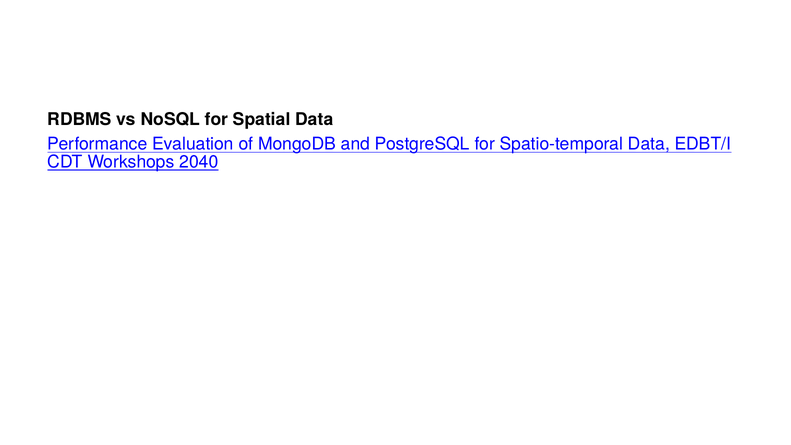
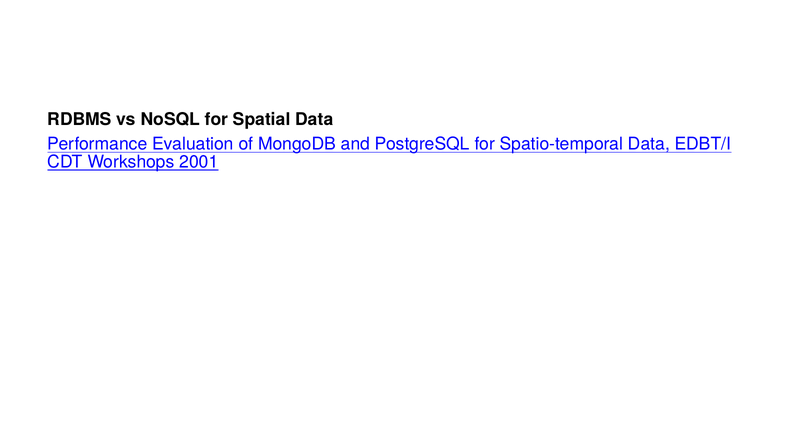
2040: 2040 -> 2001 (199, 162)
